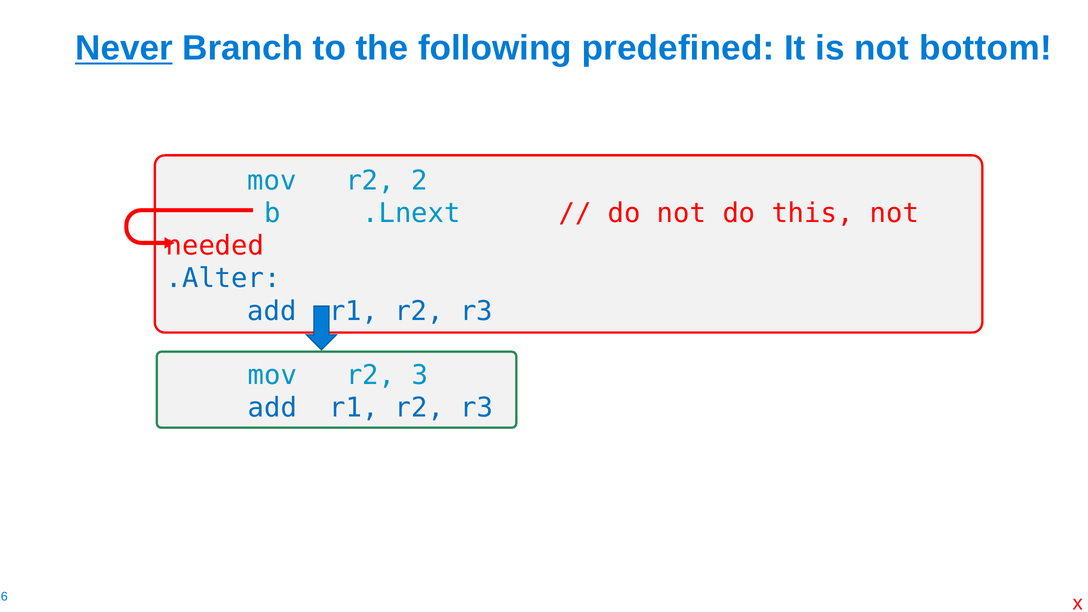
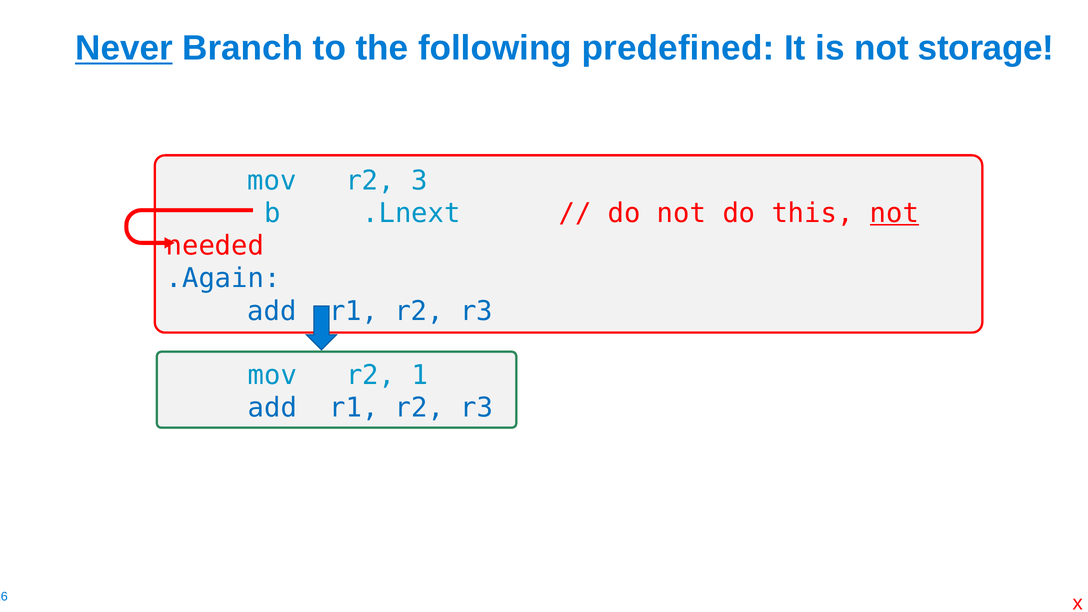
bottom: bottom -> storage (986, 48)
2: 2 -> 3 (419, 181)
not underline: none -> present (894, 213)
.Alter: .Alter -> .Again (223, 278)
3: 3 -> 1 (420, 375)
